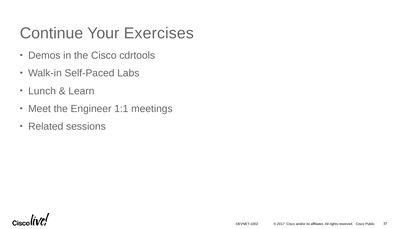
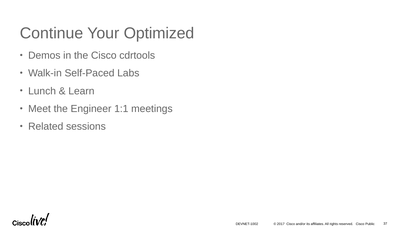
Exercises: Exercises -> Optimized (159, 33)
